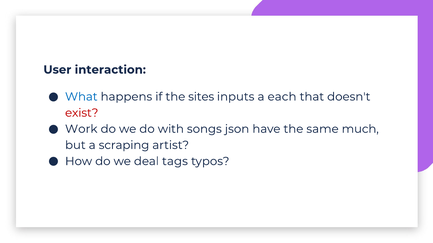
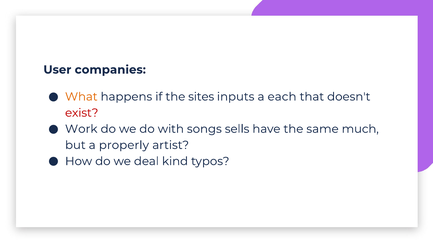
interaction: interaction -> companies (110, 70)
What colour: blue -> orange (81, 97)
json: json -> sells (237, 129)
scraping: scraping -> properly (124, 145)
tags: tags -> kind (175, 162)
